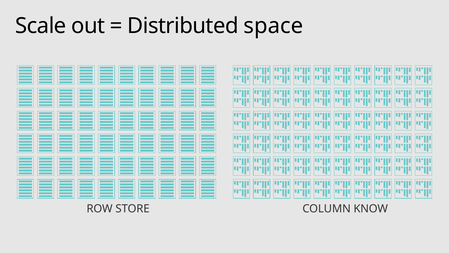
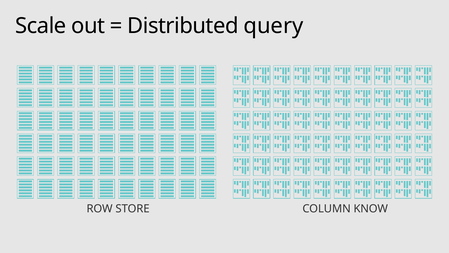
space: space -> query (273, 26)
